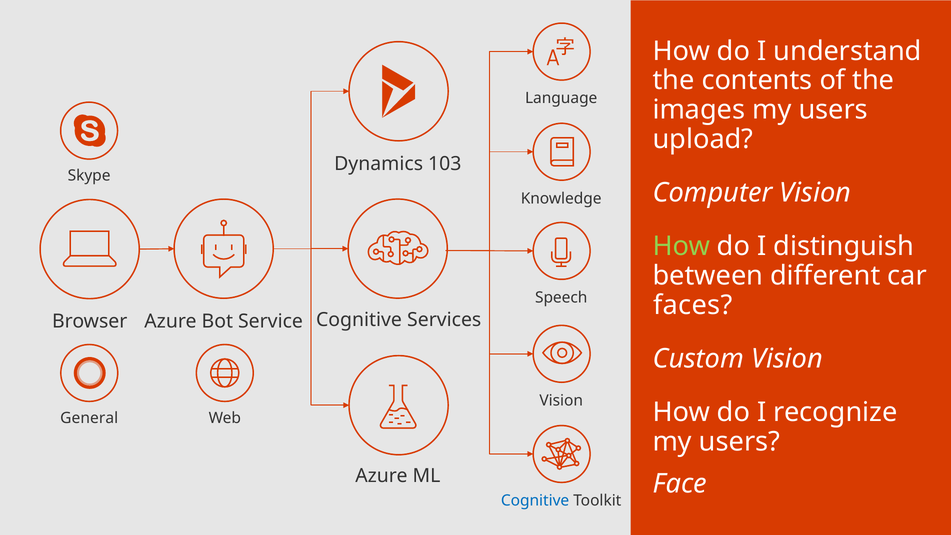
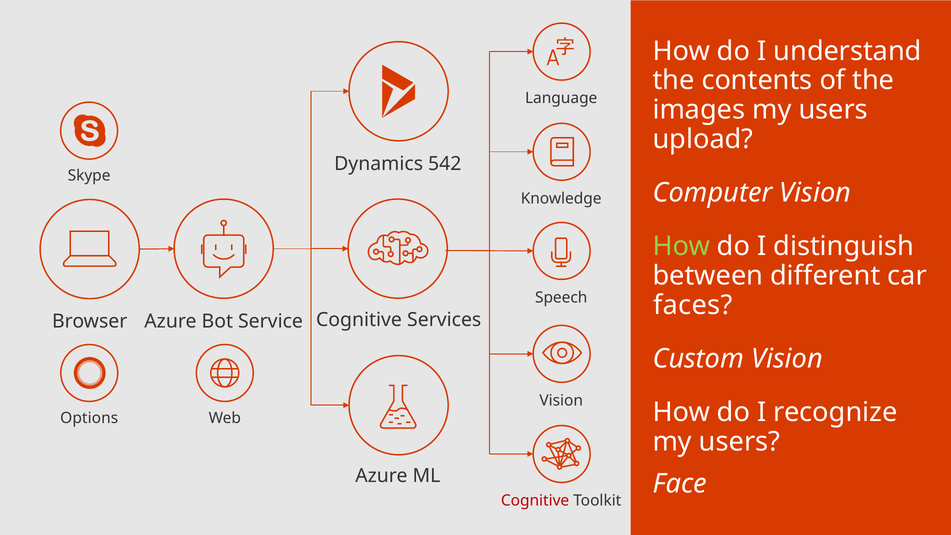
103: 103 -> 542 (445, 164)
General: General -> Options (89, 418)
Cognitive colour: blue -> red (535, 500)
